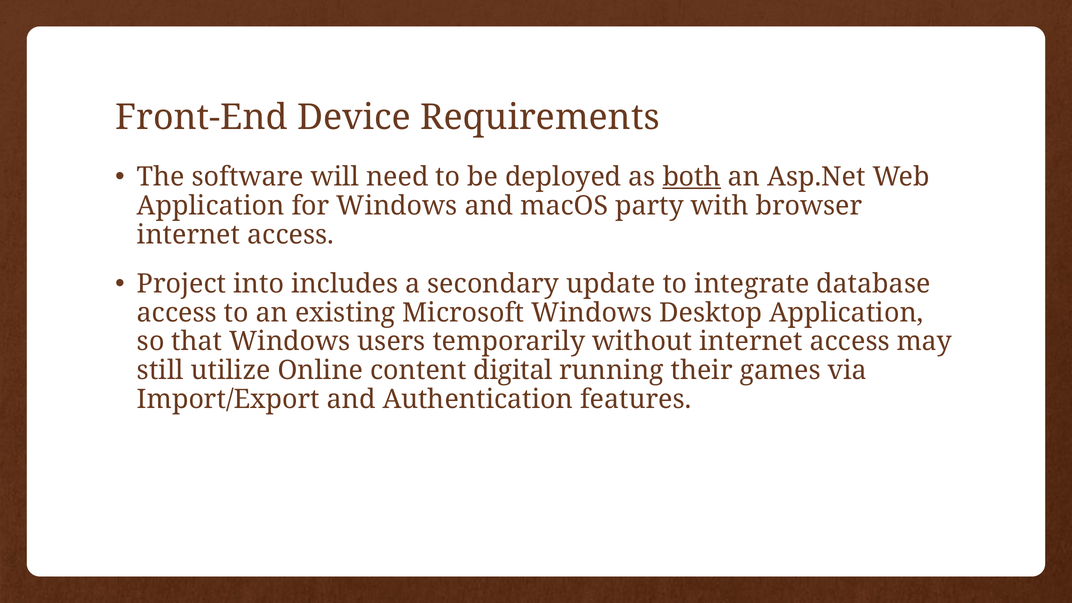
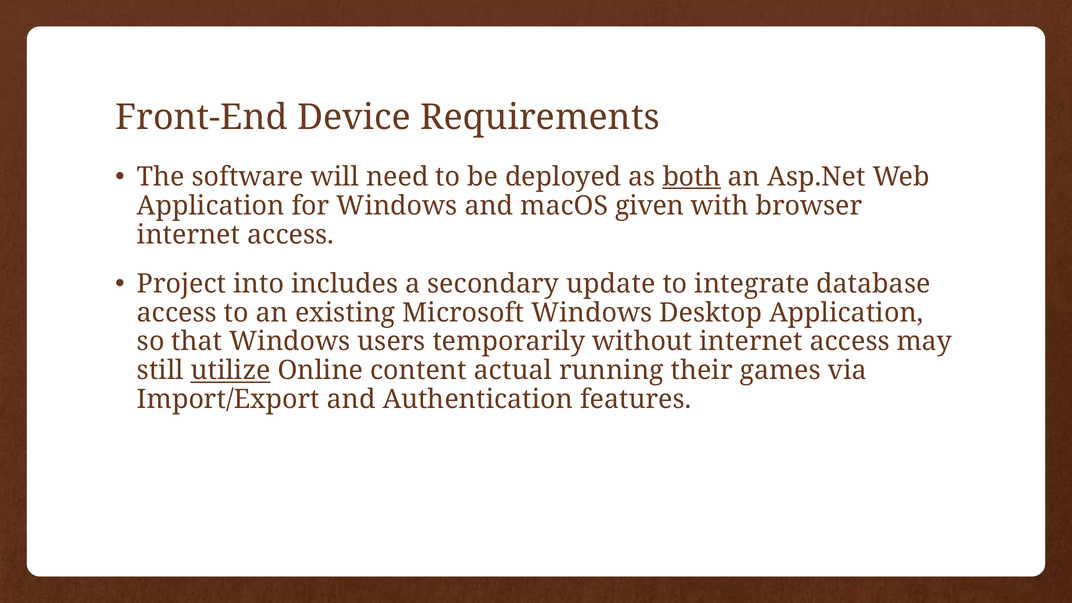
party: party -> given (650, 206)
utilize underline: none -> present (231, 371)
digital: digital -> actual (513, 371)
